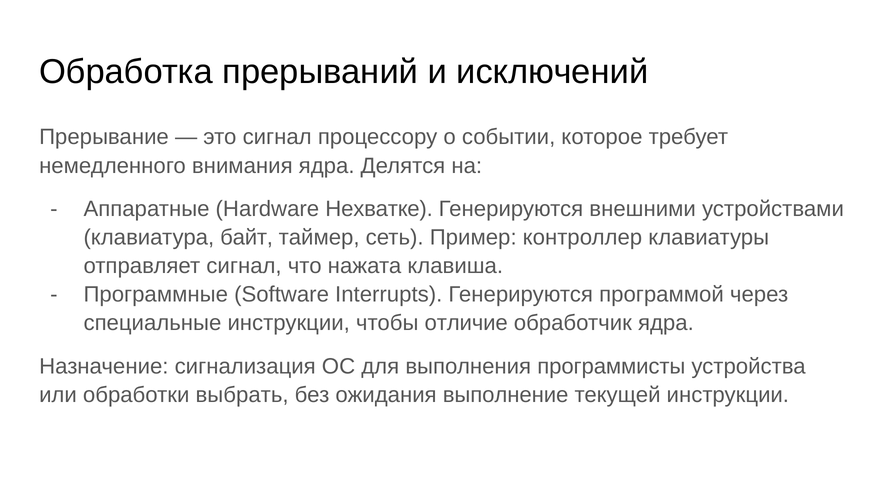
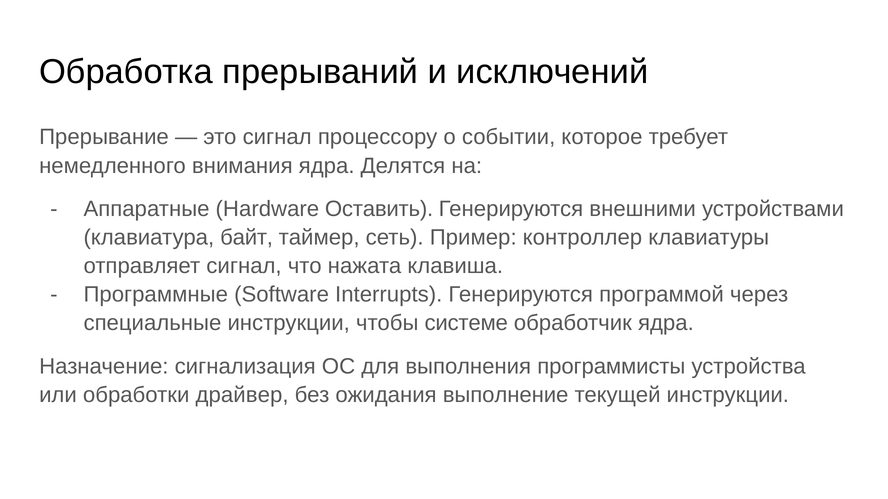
Нехватке: Нехватке -> Оставить (379, 209)
отличие: отличие -> системе (466, 323)
выбрать: выбрать -> драйвер (242, 395)
